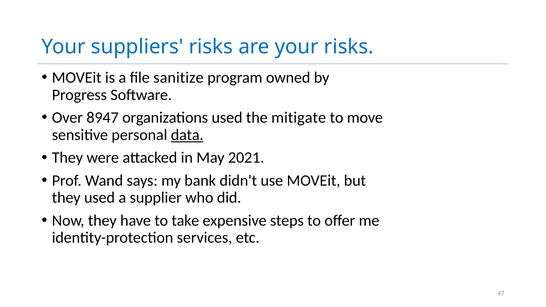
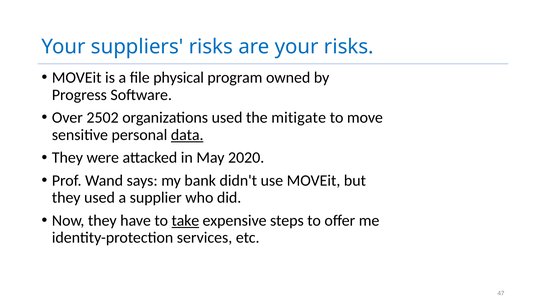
sanitize: sanitize -> physical (179, 78)
8947: 8947 -> 2502 (103, 118)
2021: 2021 -> 2020 (246, 158)
take underline: none -> present (185, 221)
